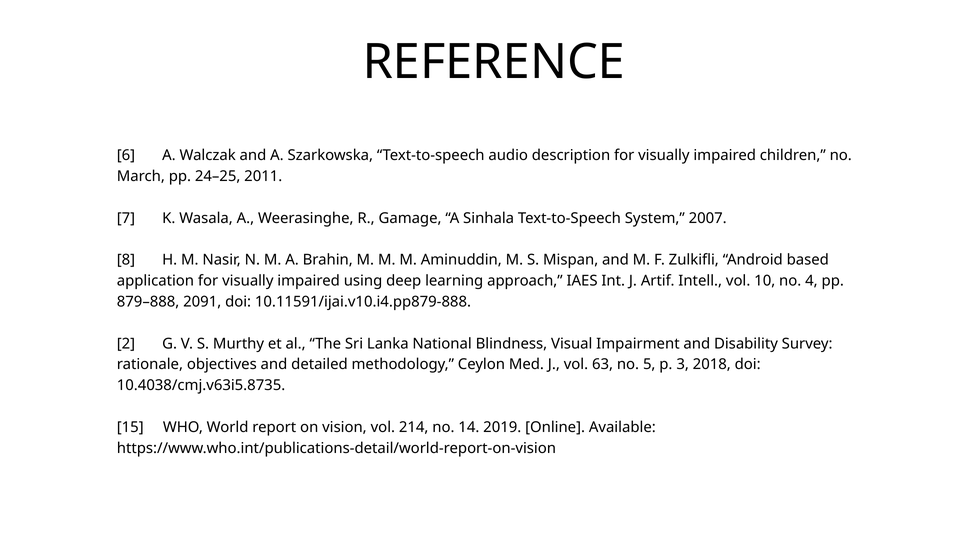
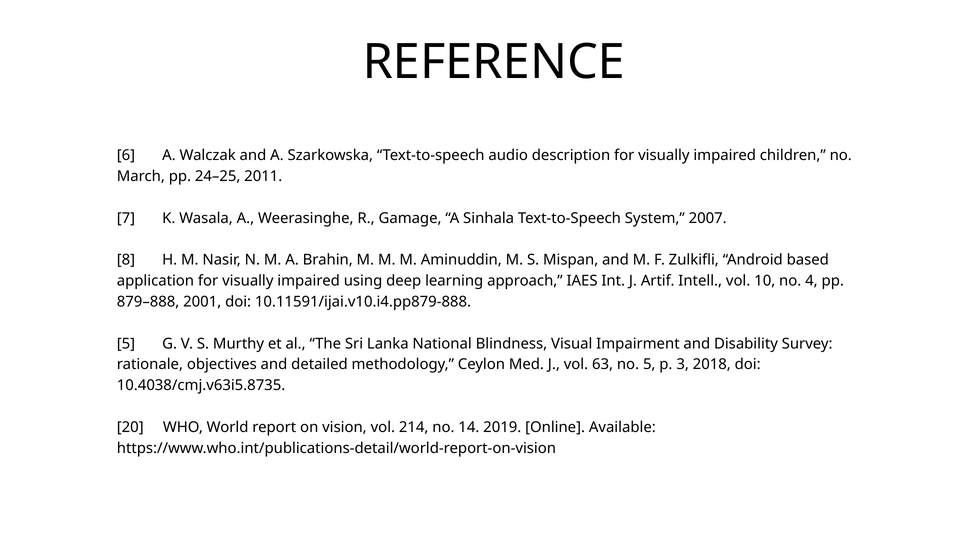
2091: 2091 -> 2001 (202, 302)
2: 2 -> 5 (126, 343)
15: 15 -> 20 (130, 427)
